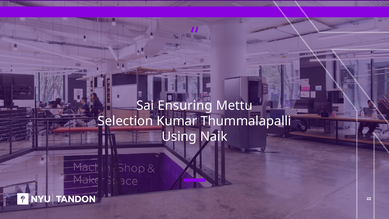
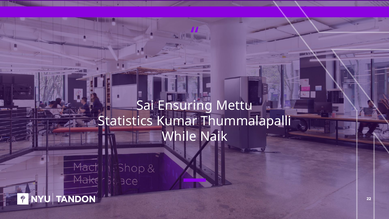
Selection: Selection -> Statistics (125, 121)
Using: Using -> While (179, 137)
